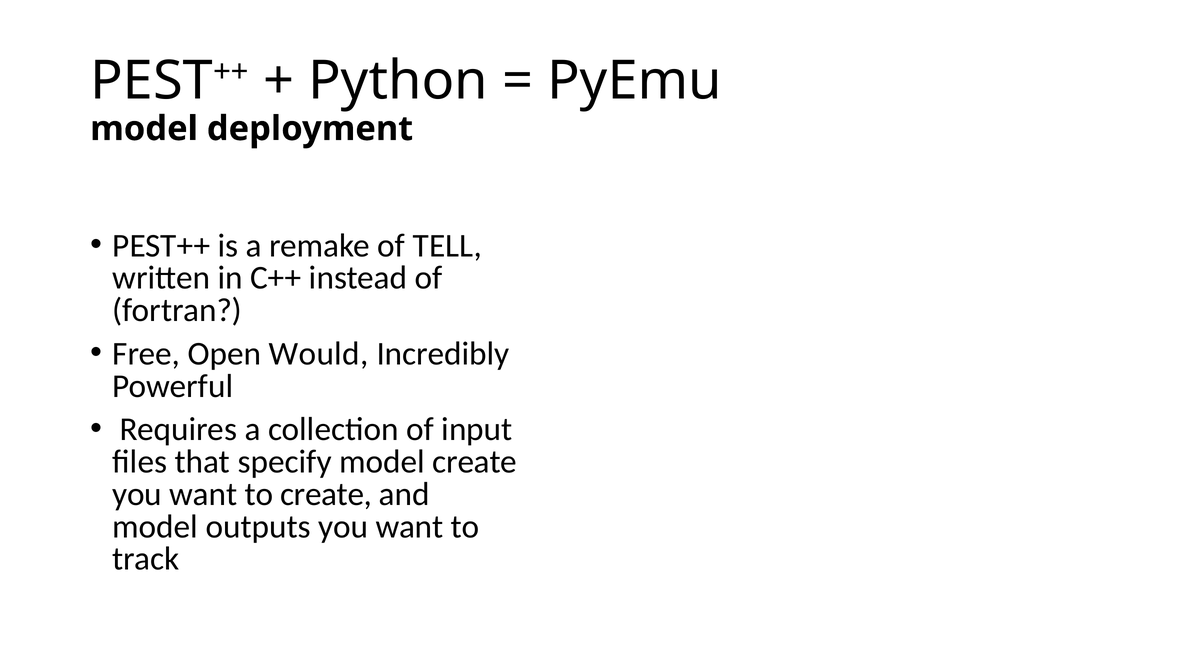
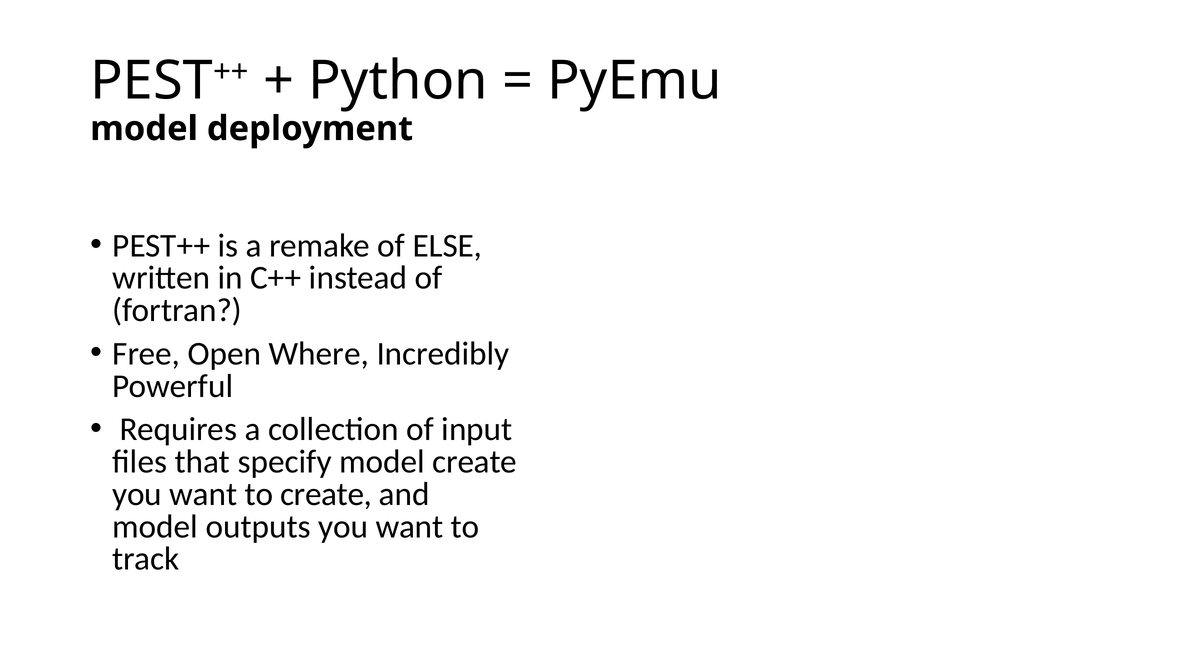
TELL: TELL -> ELSE (447, 246)
Would: Would -> Where (319, 354)
